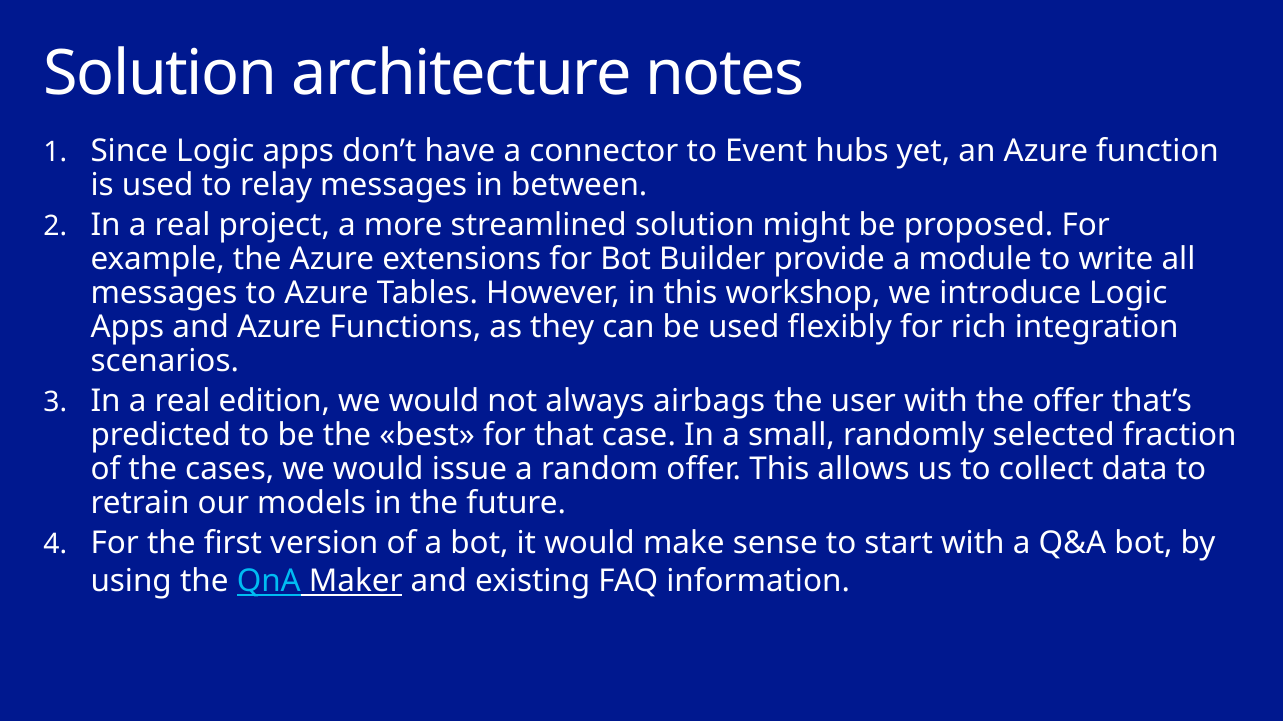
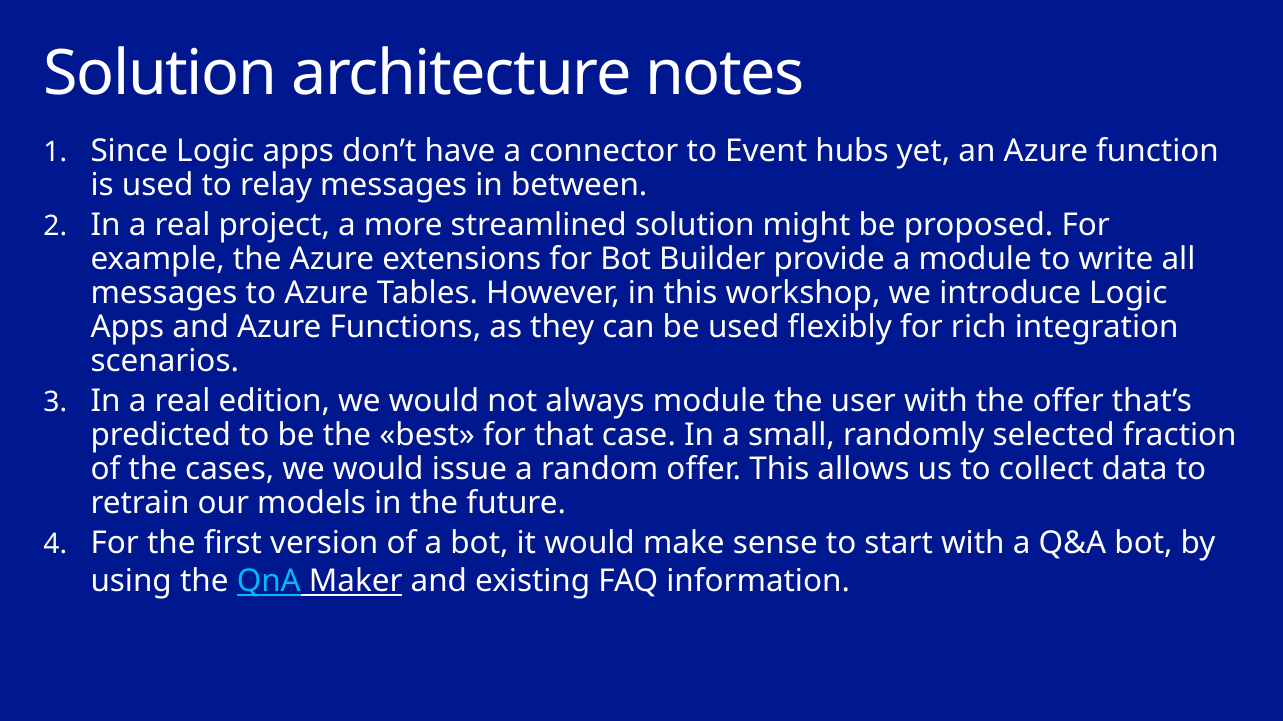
always airbags: airbags -> module (709, 402)
